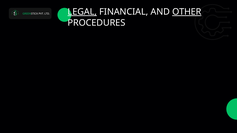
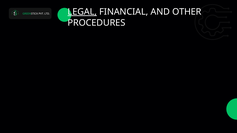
OTHER underline: present -> none (187, 12)
